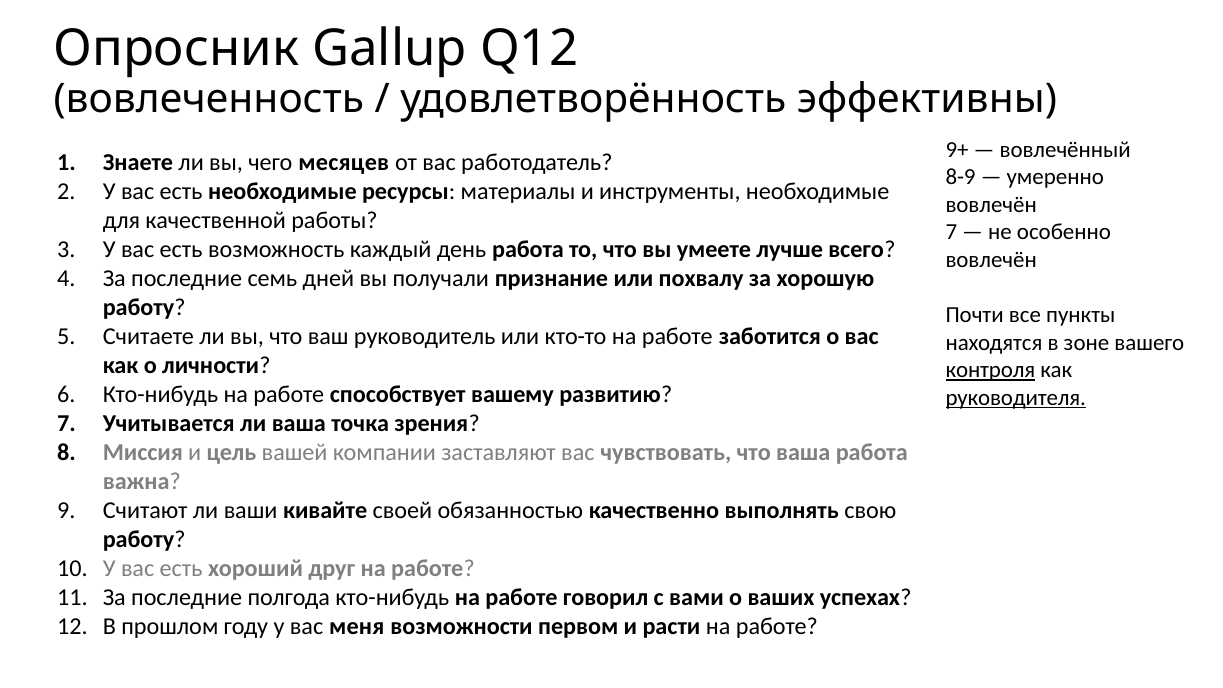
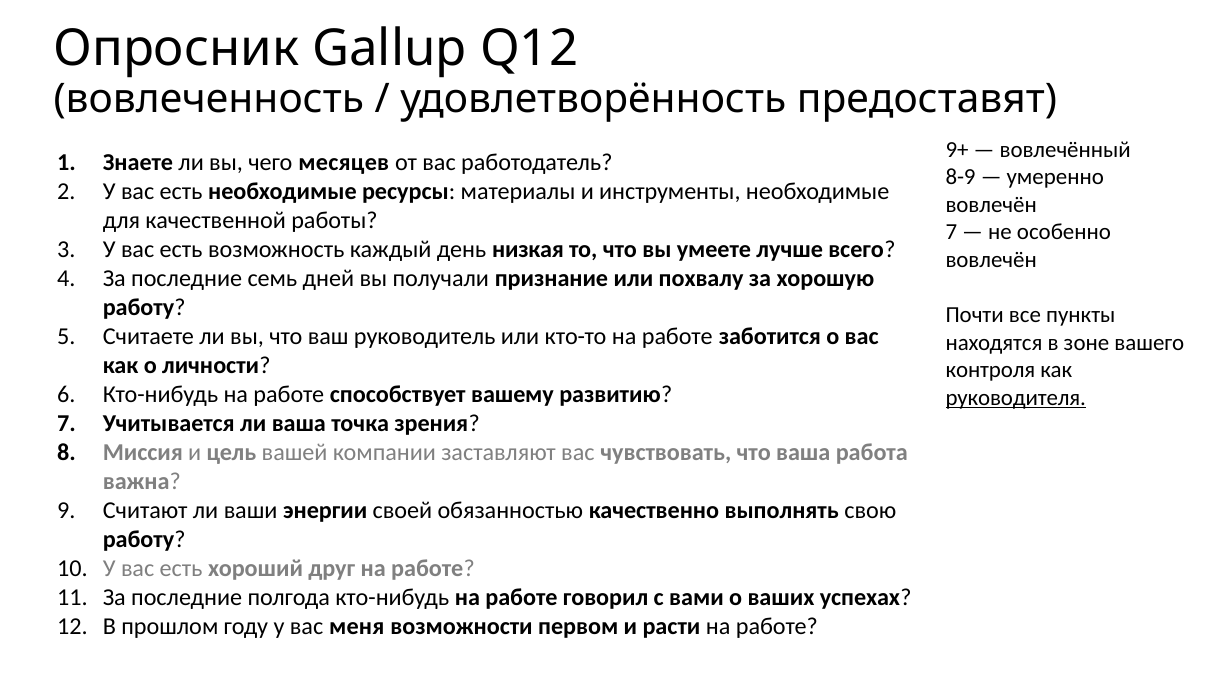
эффективны: эффективны -> предоставят (927, 99)
день работа: работа -> низкая (528, 249)
контроля underline: present -> none (990, 370)
кивайте: кивайте -> энергии (325, 510)
